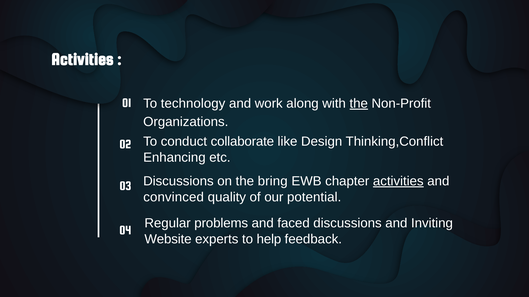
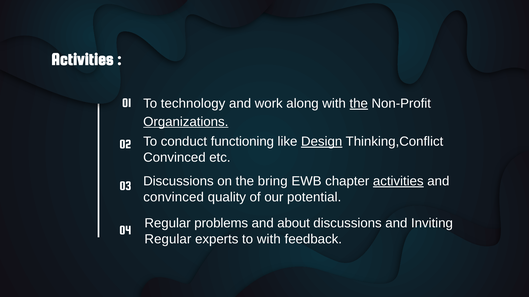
Organizations underline: none -> present (186, 122)
collaborate: collaborate -> functioning (242, 142)
Design underline: none -> present (322, 142)
Enhancing: Enhancing -> Convinced (174, 158)
faced: faced -> about (294, 224)
Website: Website -> Regular (168, 239)
to help: help -> with (269, 239)
